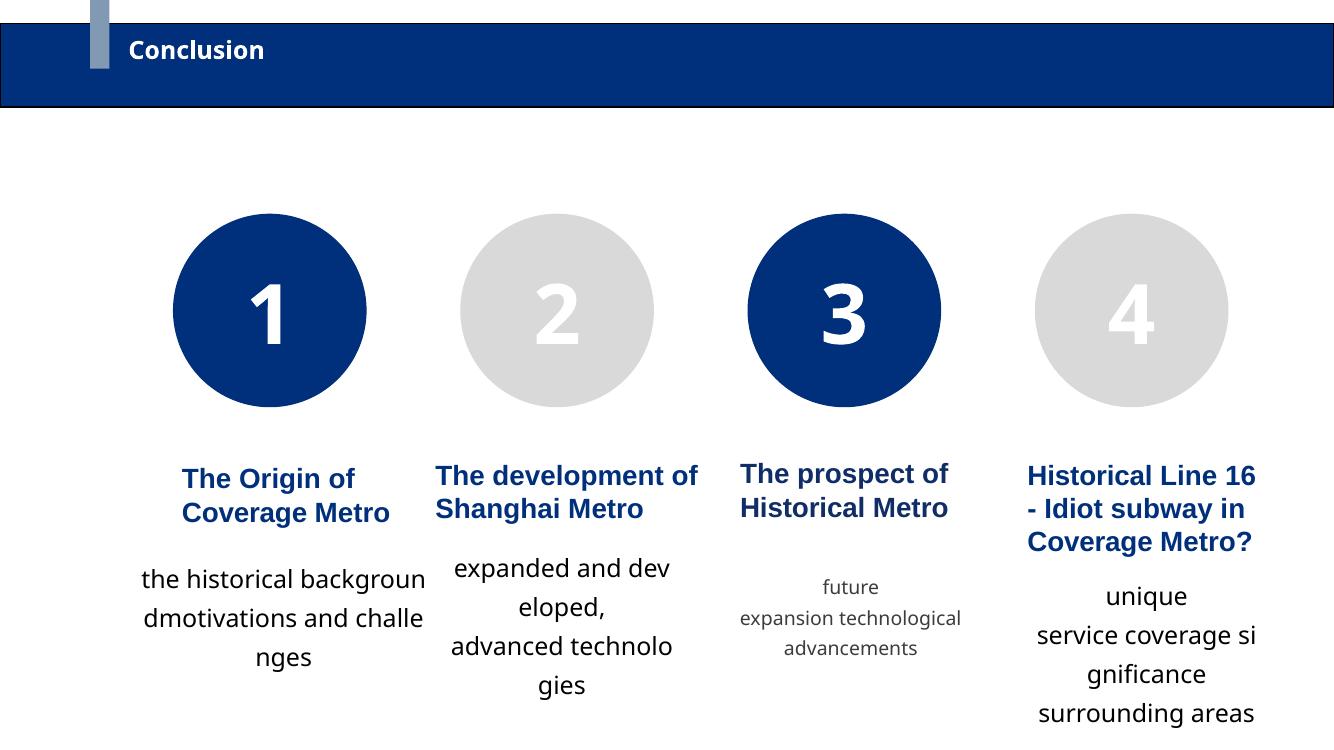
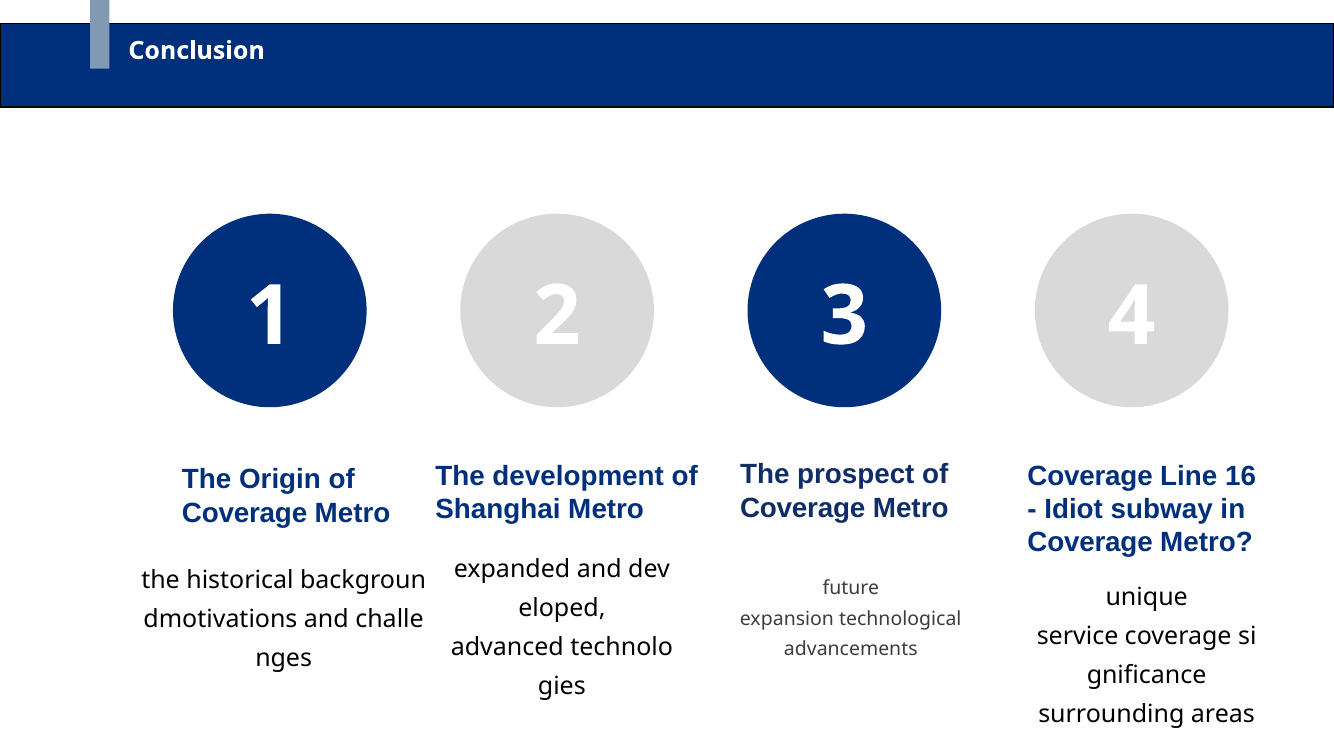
Historical: Historical -> Coverage (1090, 476)
Historical: Historical -> Coverage (803, 508)
